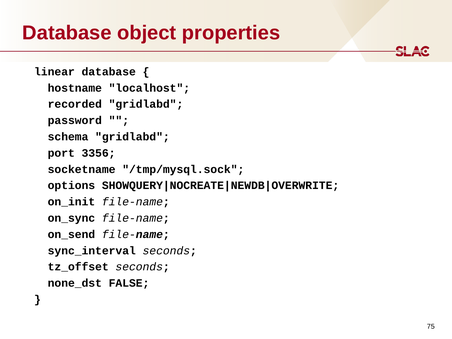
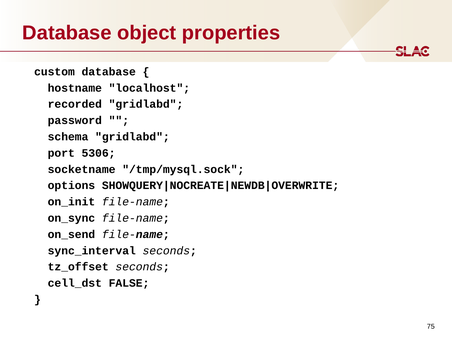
linear: linear -> custom (54, 72)
3356: 3356 -> 5306 (99, 153)
none_dst: none_dst -> cell_dst (75, 283)
